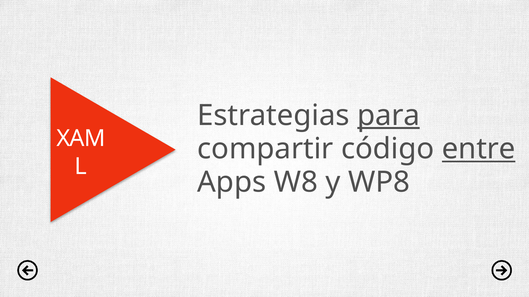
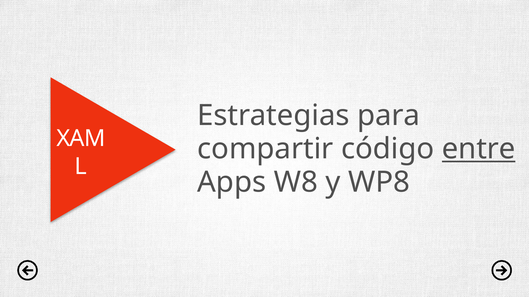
para underline: present -> none (389, 116)
